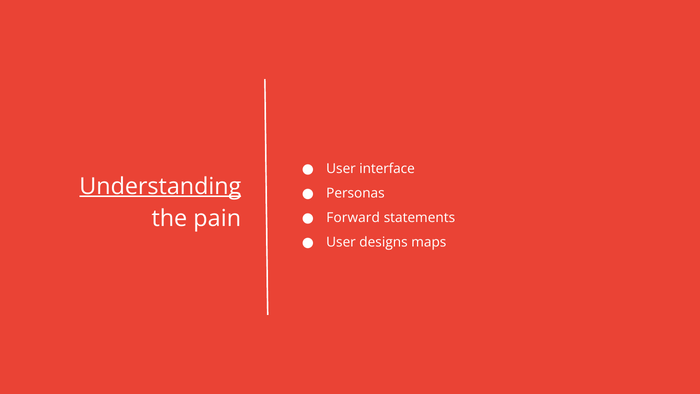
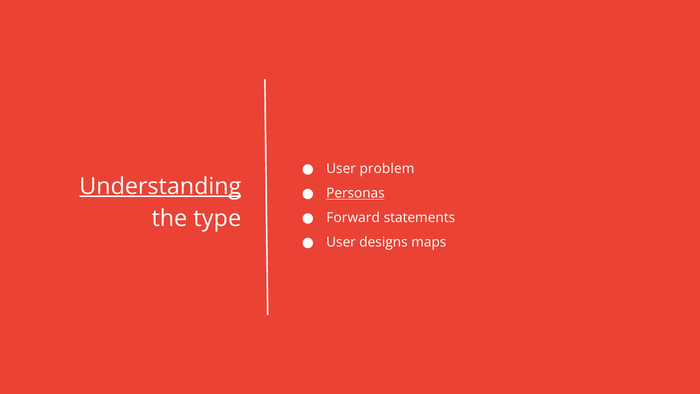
interface: interface -> problem (387, 169)
Personas underline: none -> present (355, 193)
pain: pain -> type (217, 218)
